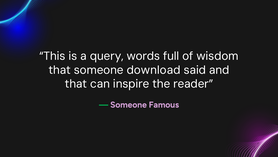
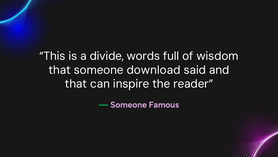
query: query -> divide (107, 56)
